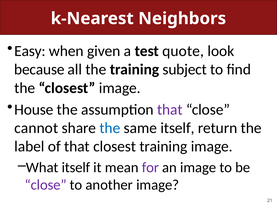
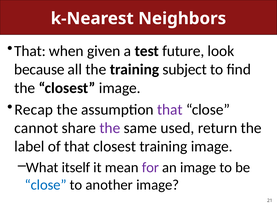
Easy: Easy -> That (30, 51)
quote: quote -> future (183, 51)
House: House -> Recap (34, 109)
the colour: blue -> purple (110, 128)
same itself: itself -> used (177, 128)
close colour: purple -> blue (46, 185)
